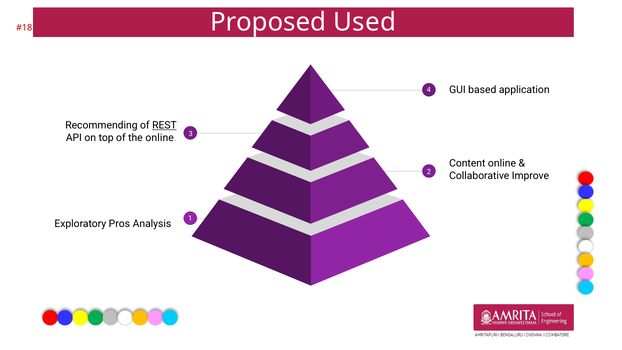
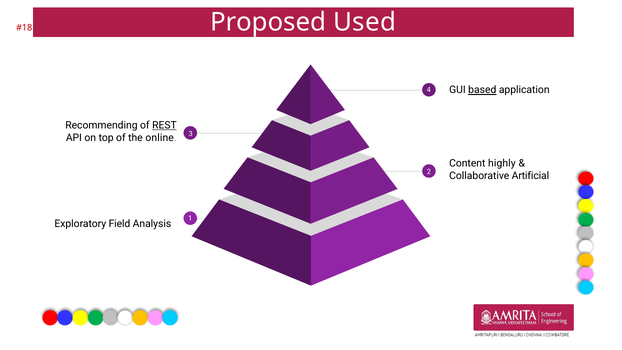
based underline: none -> present (482, 90)
Content online: online -> highly (502, 163)
Improve: Improve -> Artificial (530, 176)
Pros: Pros -> Field (119, 224)
